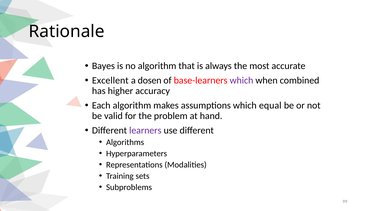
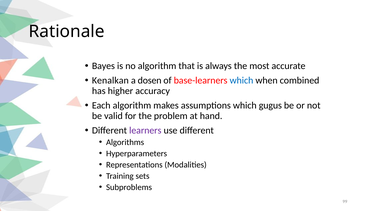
Excellent: Excellent -> Kenalkan (110, 81)
which colour: purple -> blue (241, 81)
equal: equal -> gugus (270, 106)
